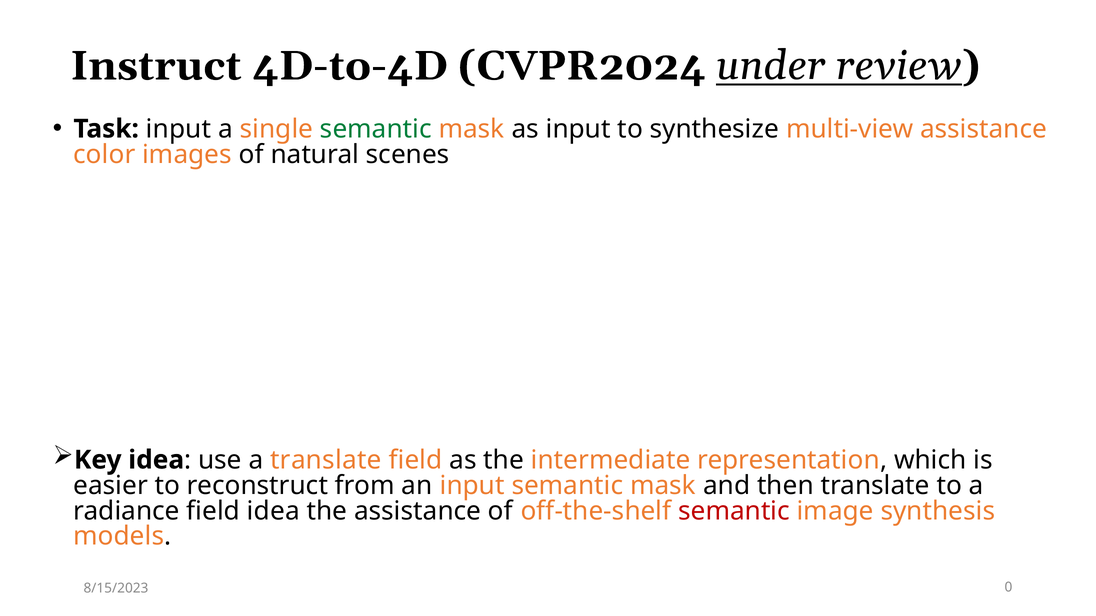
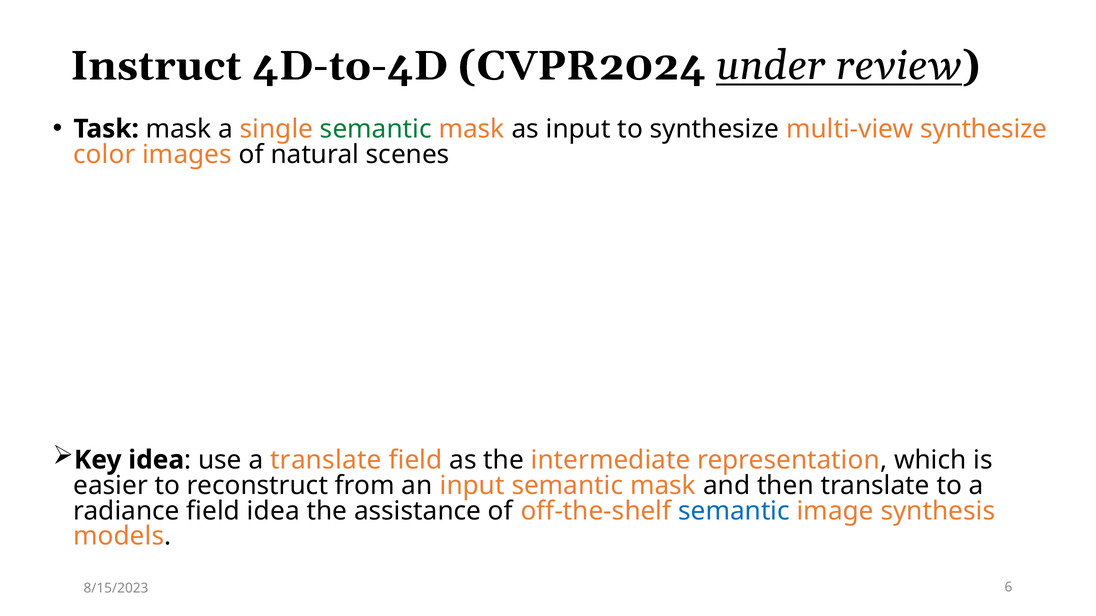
Task input: input -> mask (179, 129)
multi-view assistance: assistance -> synthesize (984, 129)
semantic colour: red -> blue (734, 511)
0: 0 -> 6 (1009, 588)
